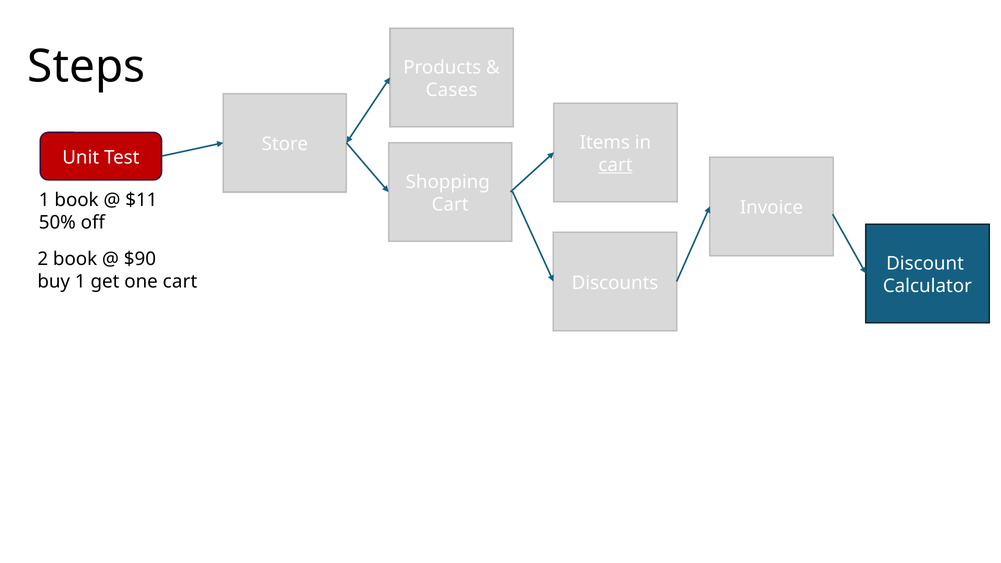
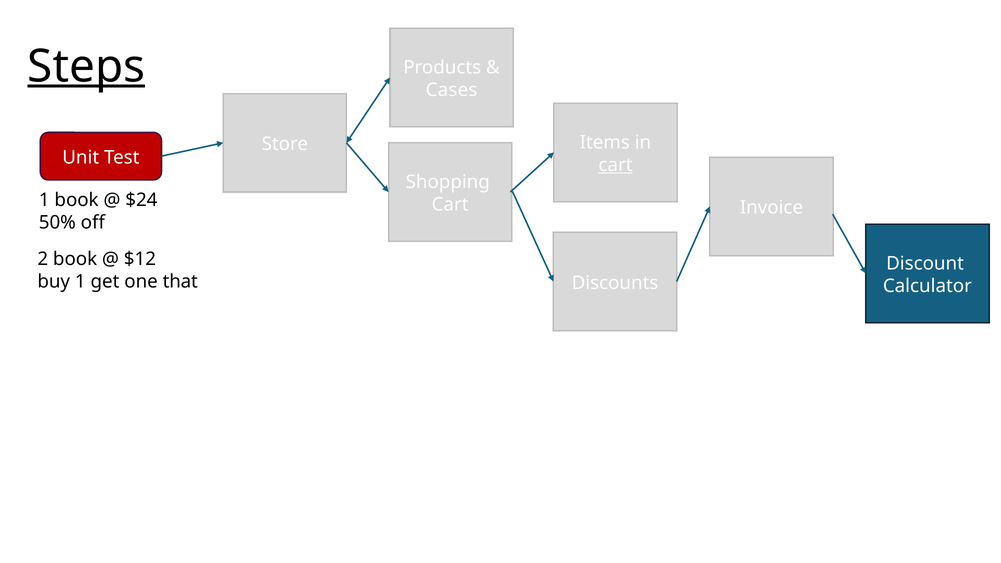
Steps underline: none -> present (86, 66)
$11: $11 -> $24 (141, 200)
$90: $90 -> $12 (140, 259)
one cart: cart -> that (180, 281)
